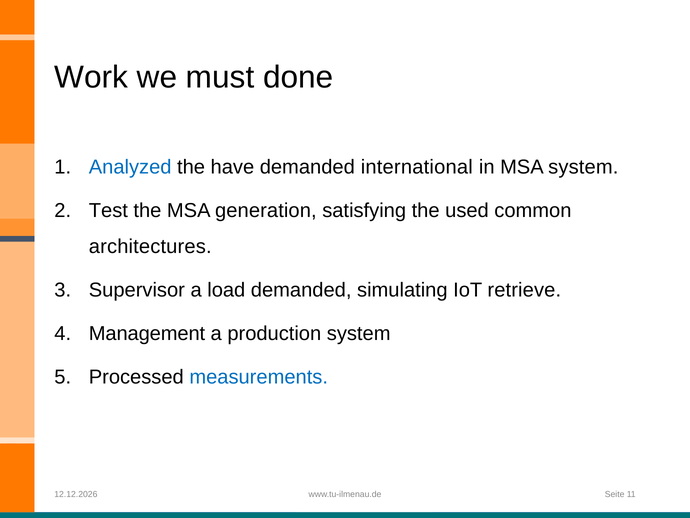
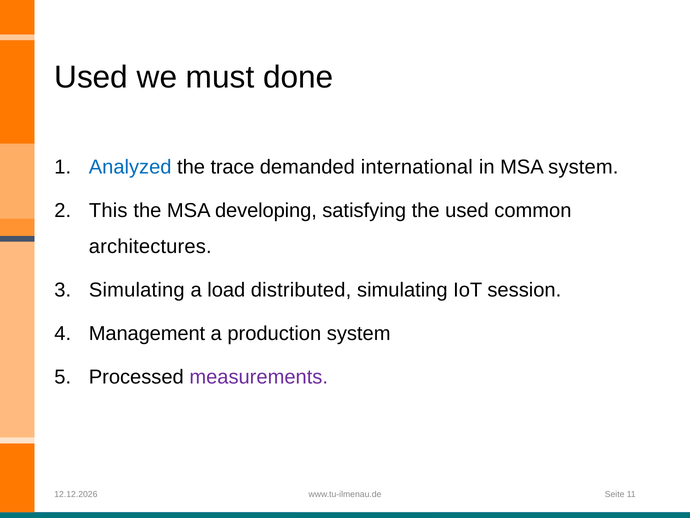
Work: Work -> Used (91, 77)
have: have -> trace (233, 167)
Test: Test -> This (108, 210)
generation: generation -> developing (266, 210)
Supervisor: Supervisor -> Simulating (137, 290)
load demanded: demanded -> distributed (301, 290)
retrieve: retrieve -> session (524, 290)
measurements colour: blue -> purple (259, 377)
